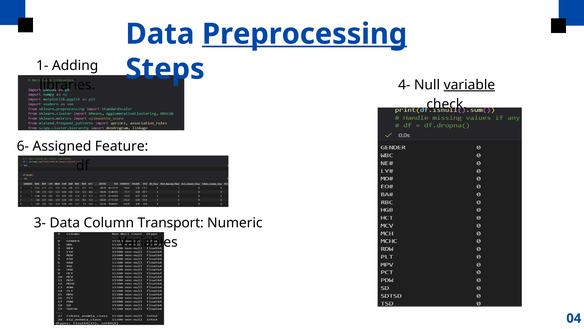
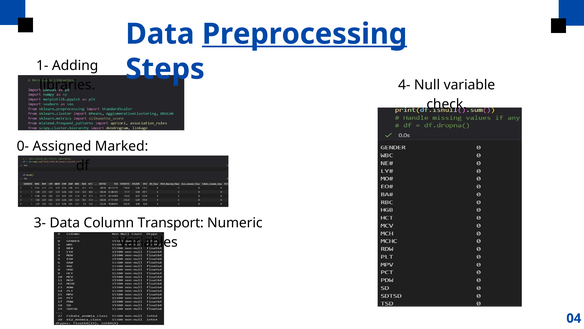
variable underline: present -> none (469, 85)
6-: 6- -> 0- (23, 146)
Feature: Feature -> Marked (122, 146)
